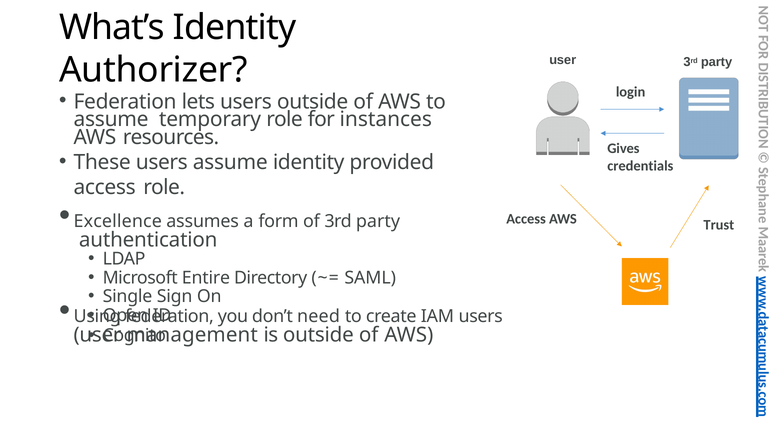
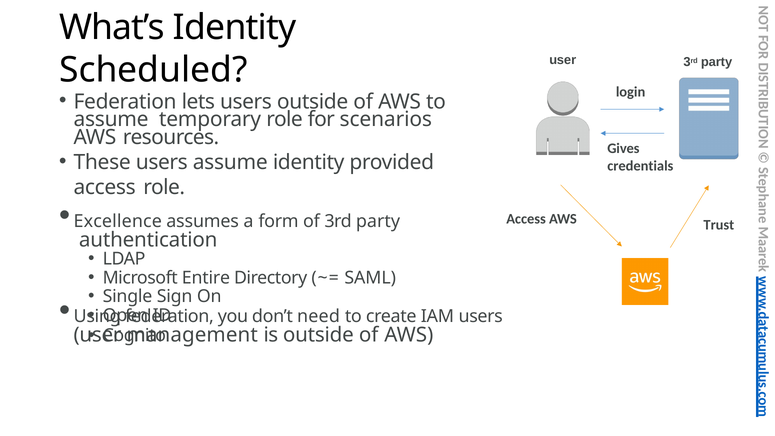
Authorizer: Authorizer -> Scheduled (153, 70)
instances: instances -> scenarios (386, 119)
